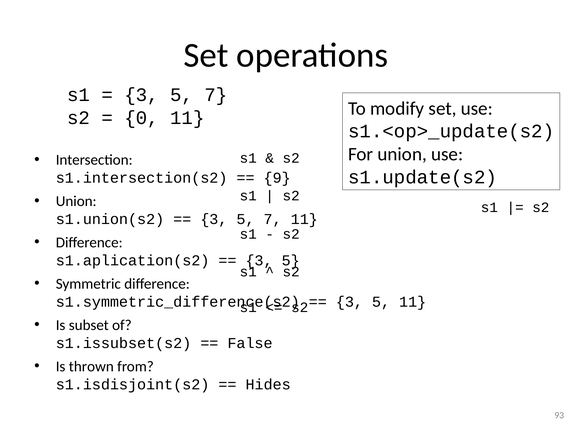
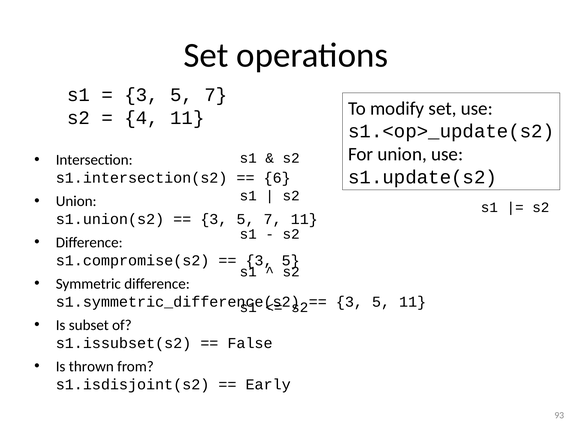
0: 0 -> 4 (142, 118)
9: 9 -> 6 (277, 178)
s1.aplication(s2: s1.aplication(s2 -> s1.compromise(s2 (133, 261)
Hides: Hides -> Early (268, 385)
